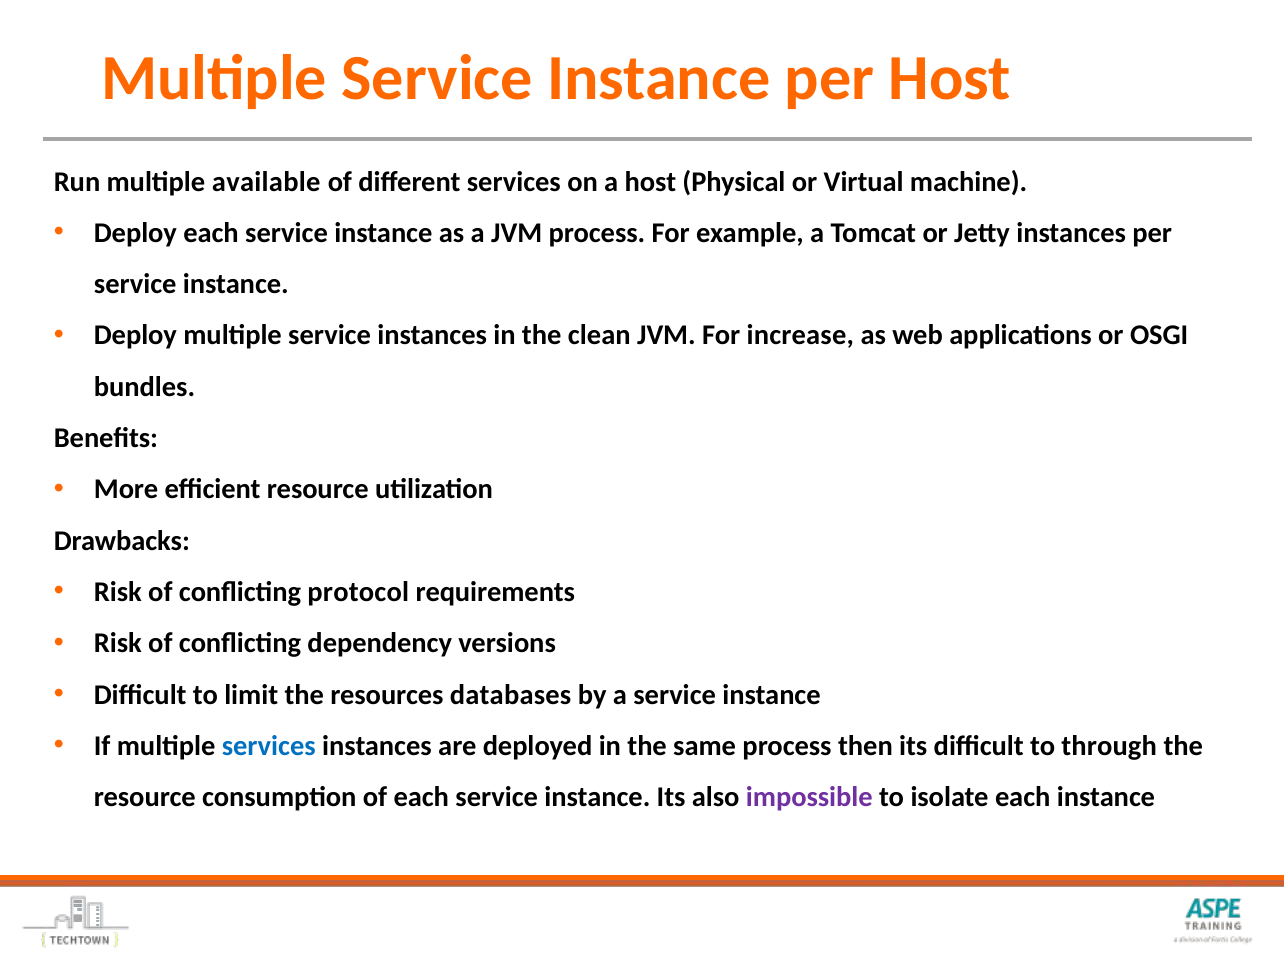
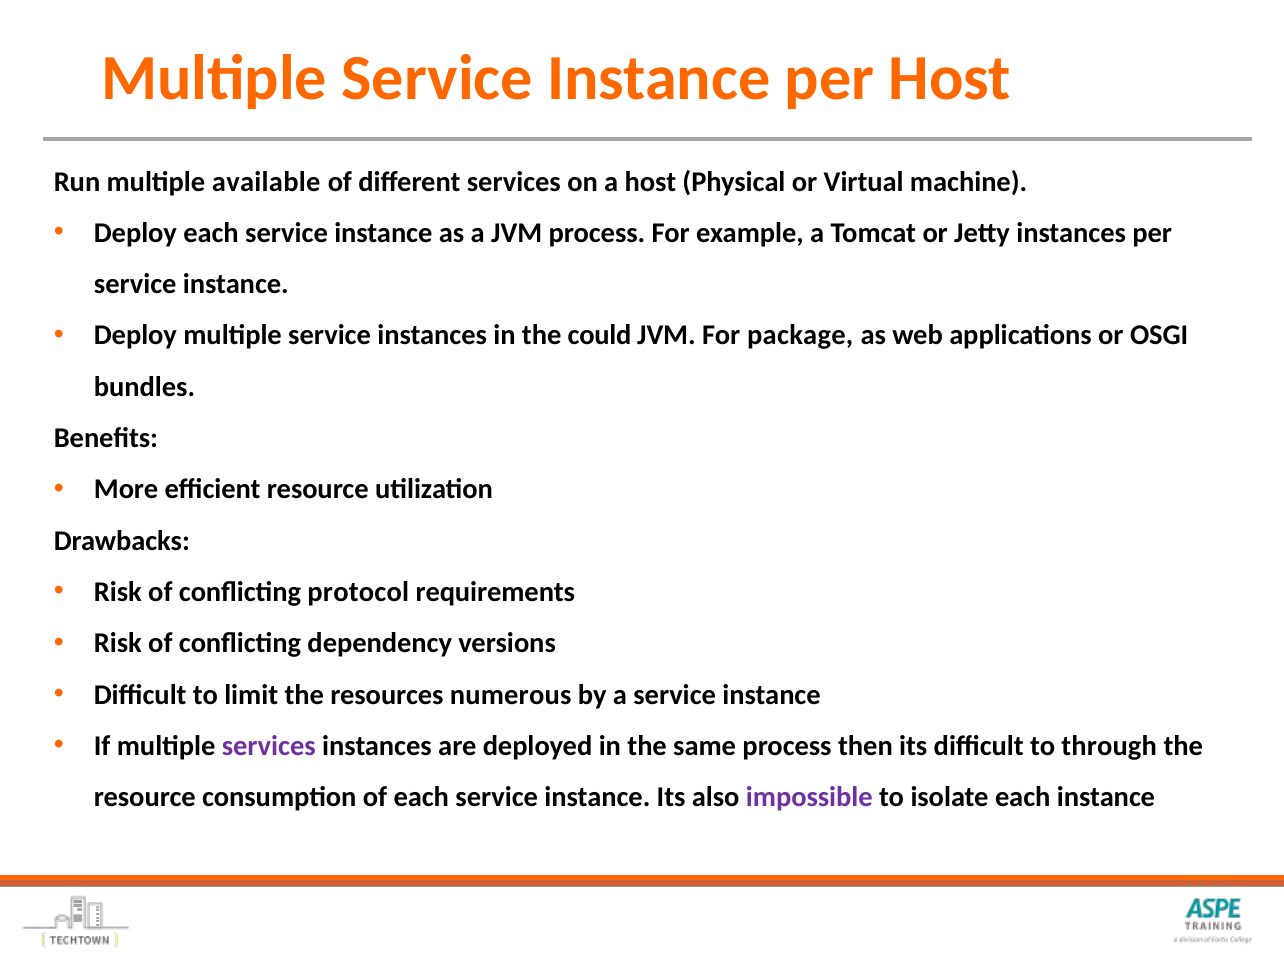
clean: clean -> could (599, 336)
increase: increase -> package (800, 336)
databases: databases -> numerous (511, 695)
services colour: blue -> purple (269, 746)
